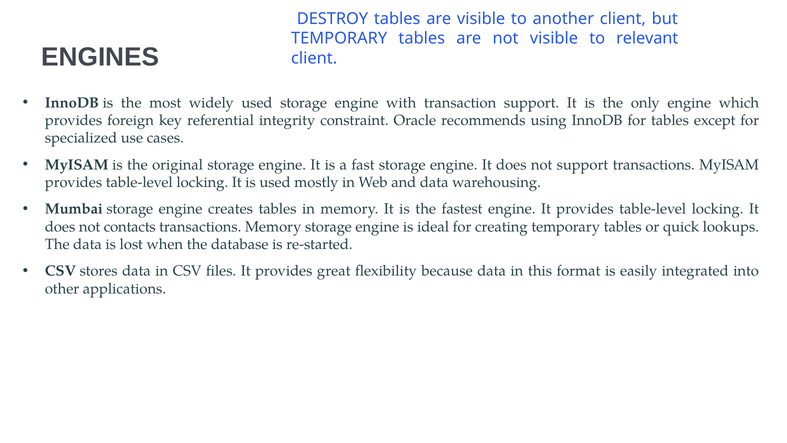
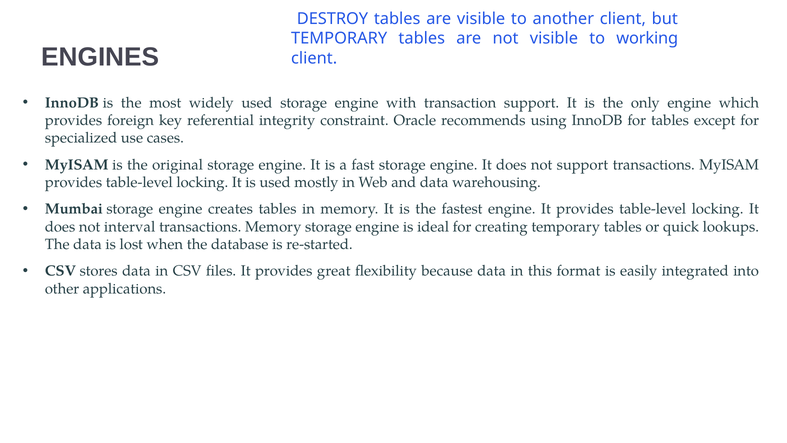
relevant: relevant -> working (647, 39)
contacts: contacts -> interval (130, 227)
